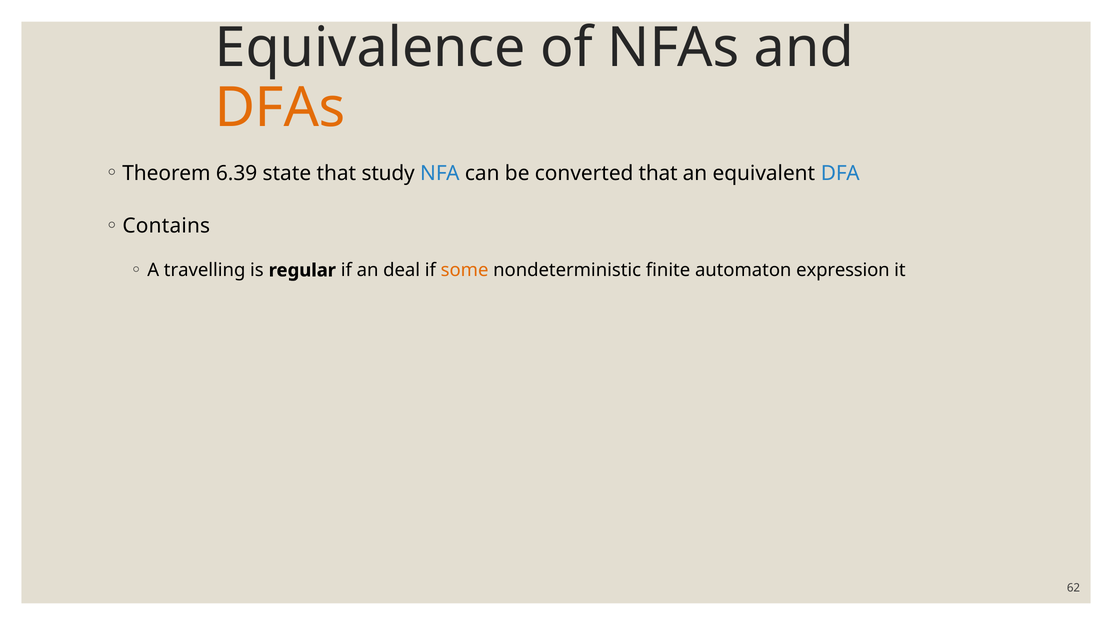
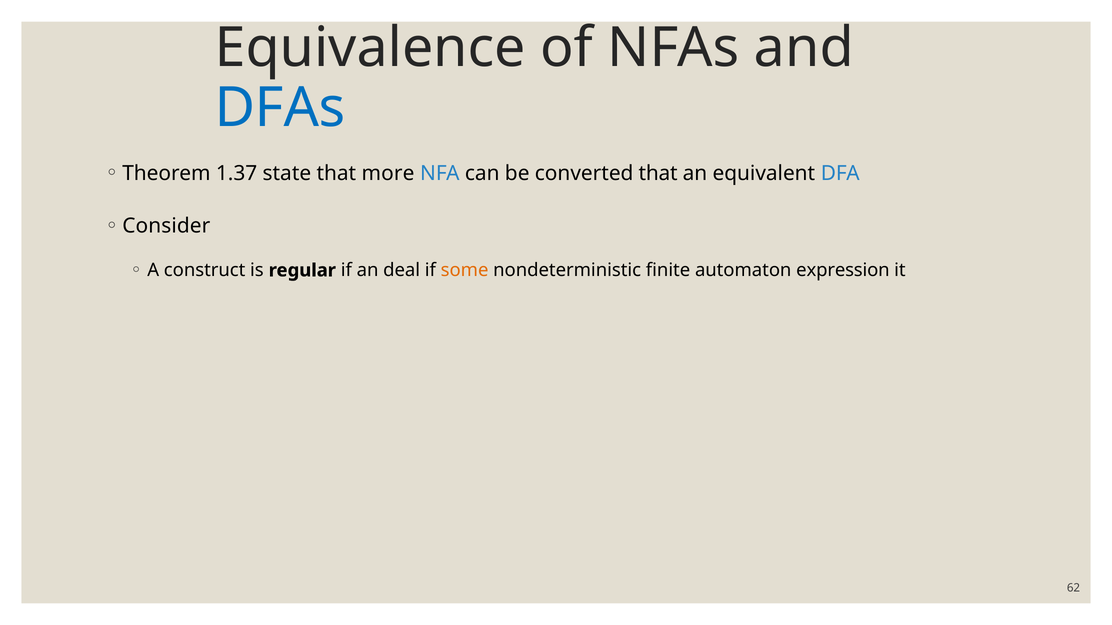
DFAs colour: orange -> blue (280, 108)
6.39: 6.39 -> 1.37 (237, 173)
study: study -> more (388, 173)
Contains: Contains -> Consider (166, 226)
travelling: travelling -> construct (205, 271)
